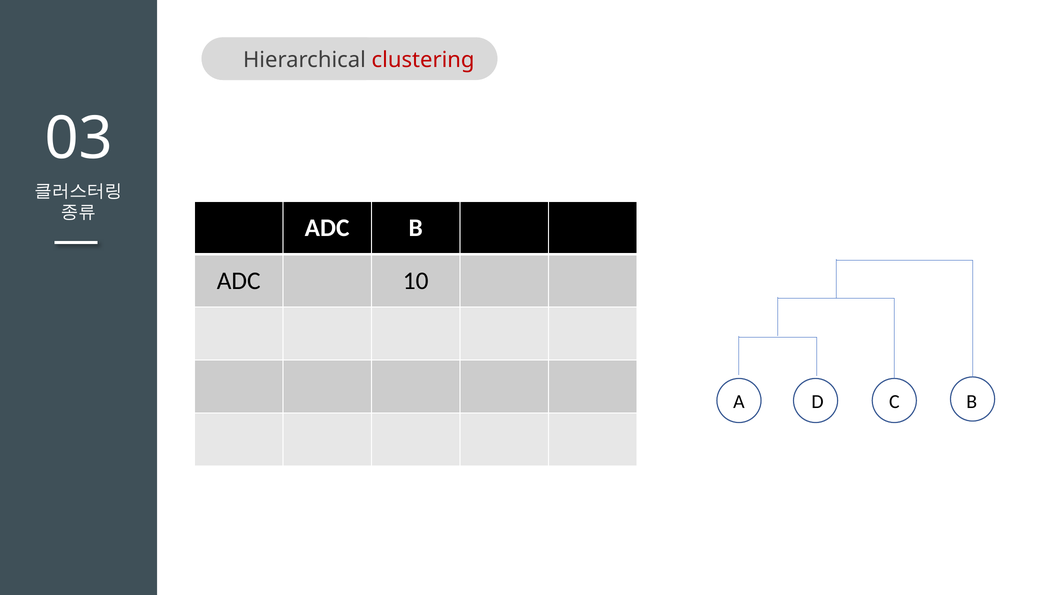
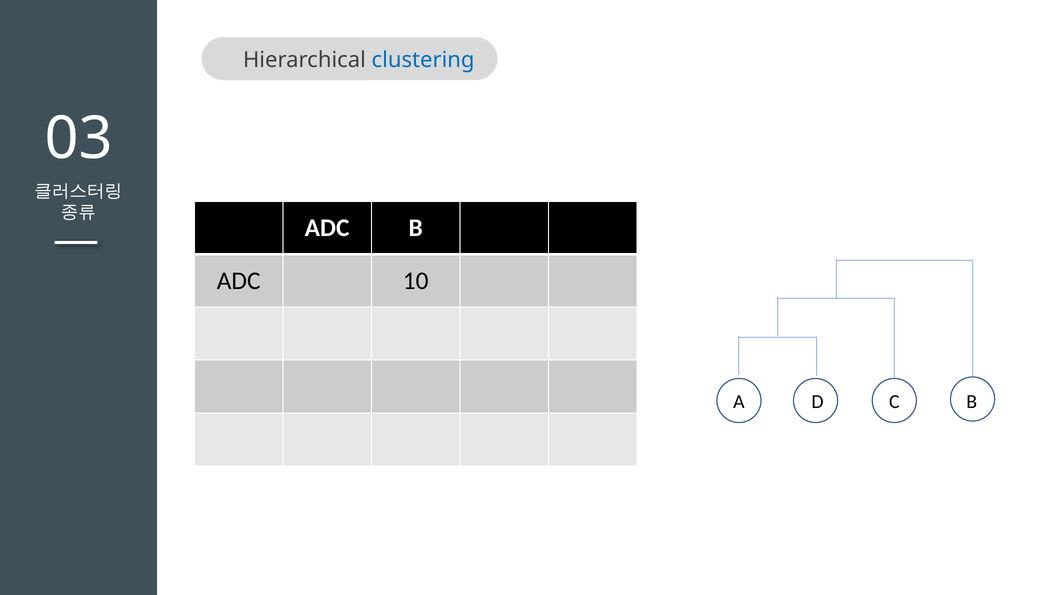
clustering colour: red -> blue (423, 60)
